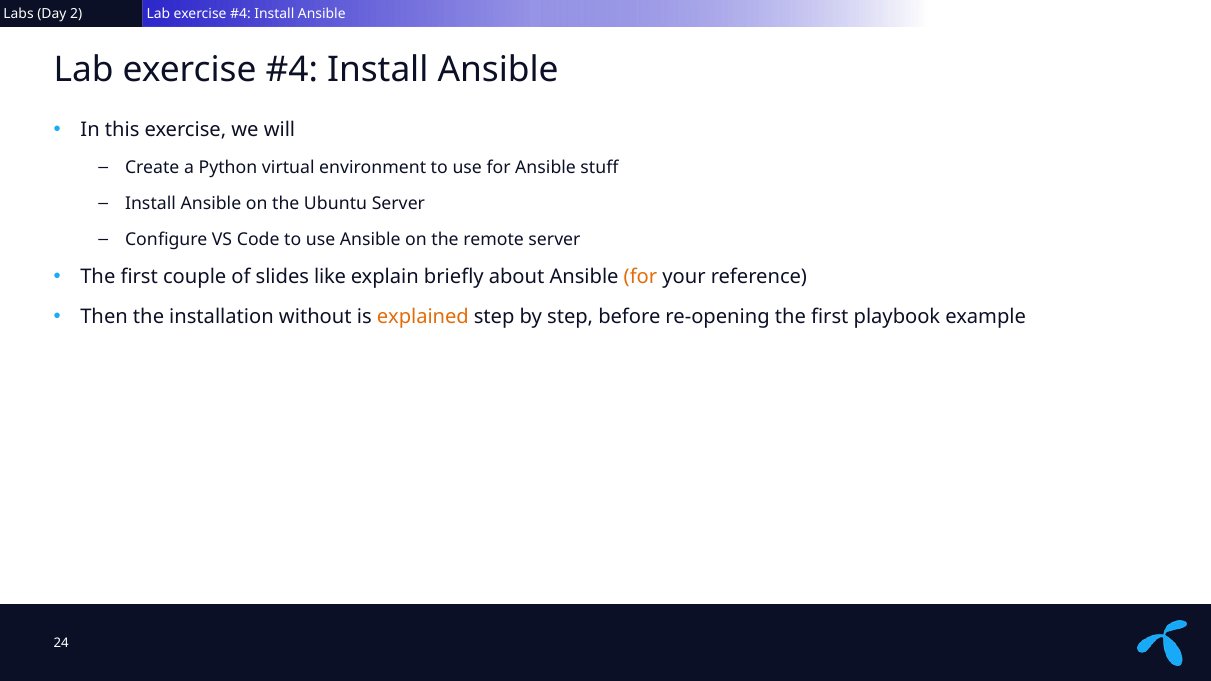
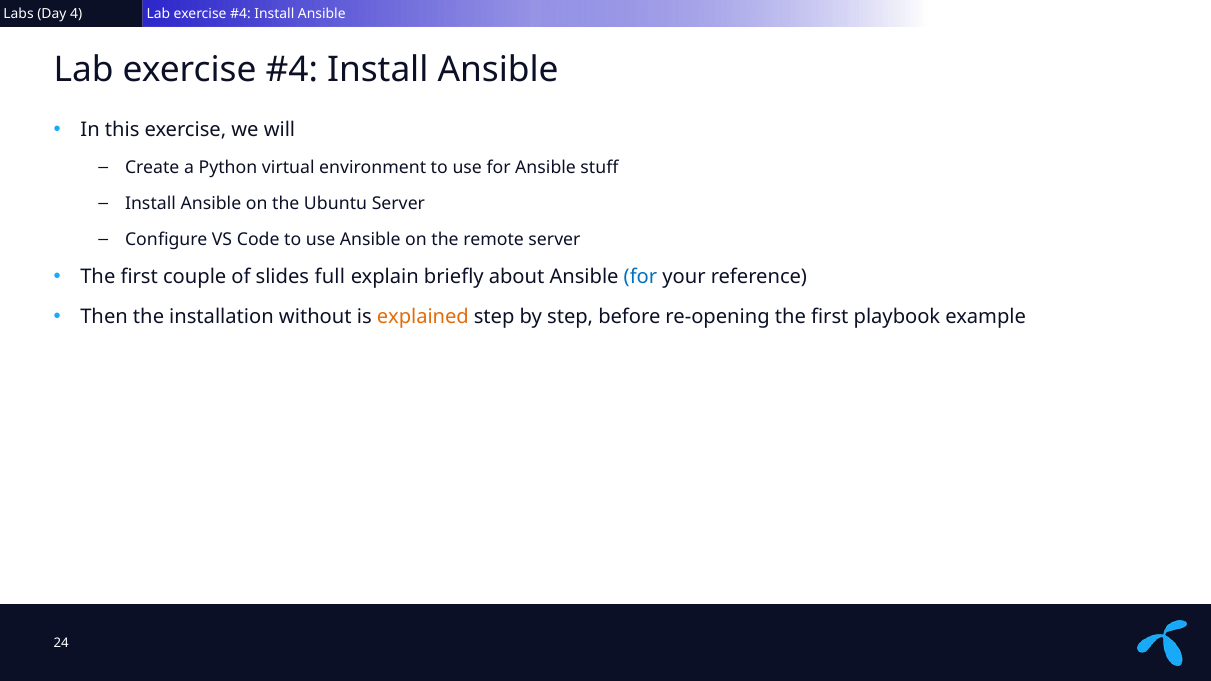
2: 2 -> 4 (76, 14)
like: like -> full (330, 277)
for colour: orange -> blue (640, 277)
